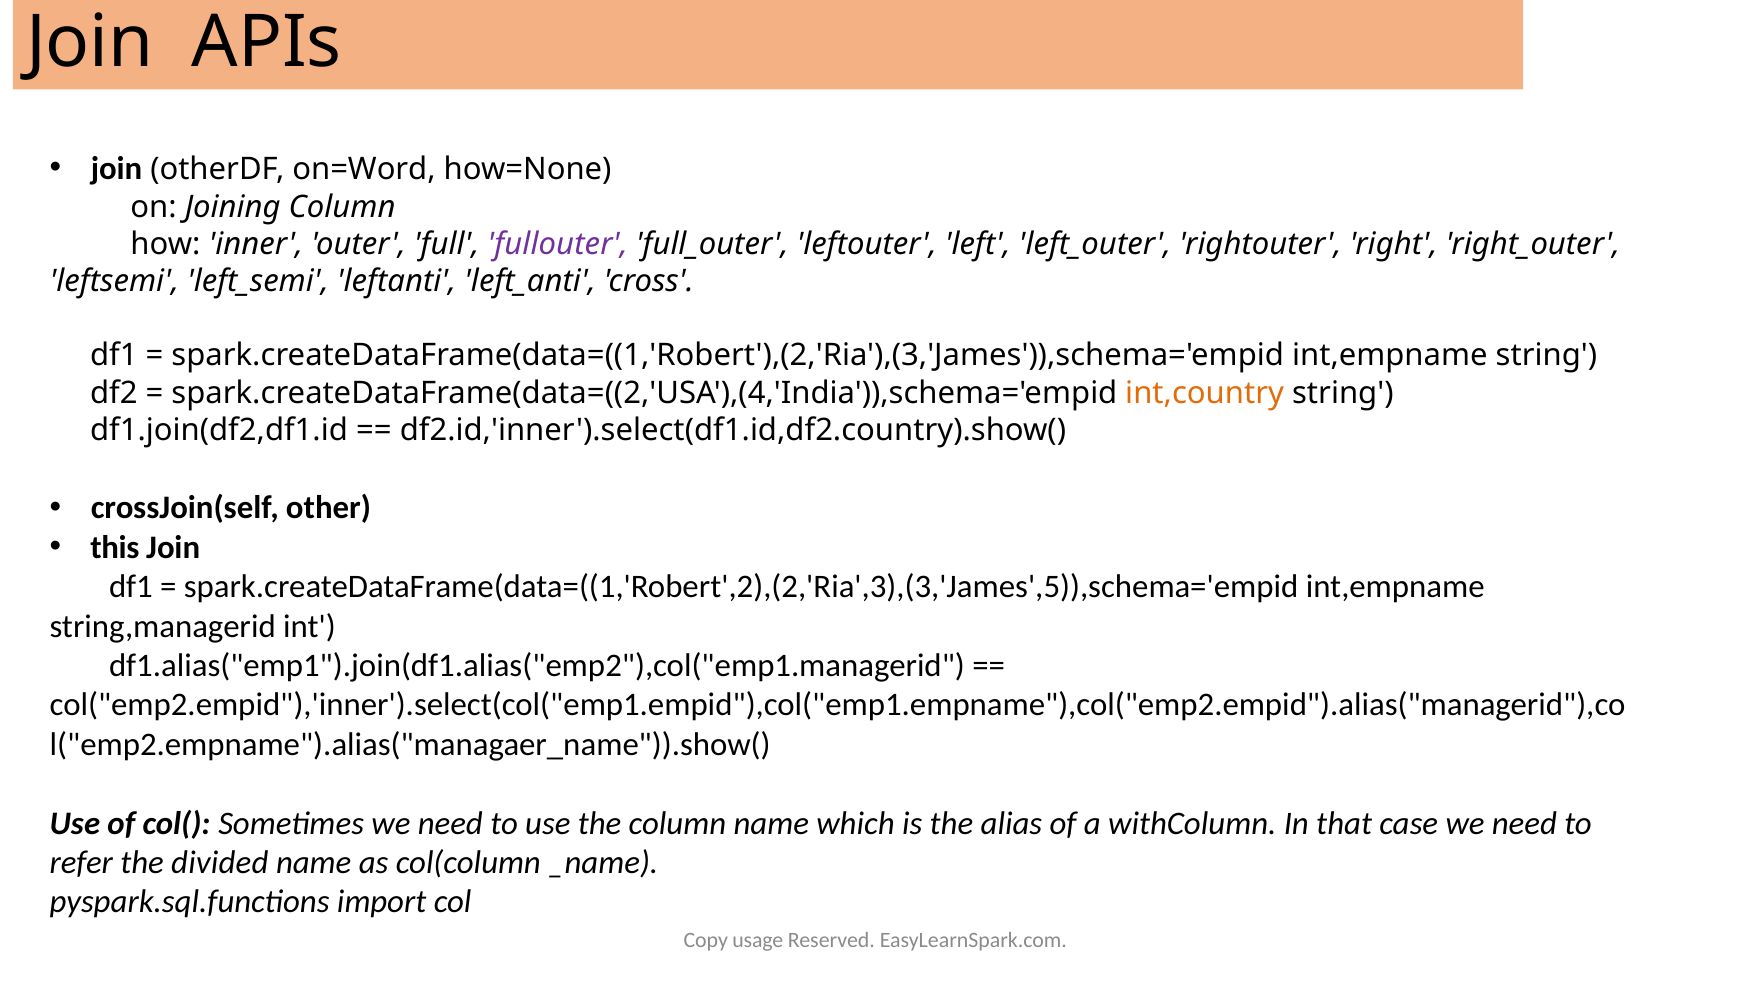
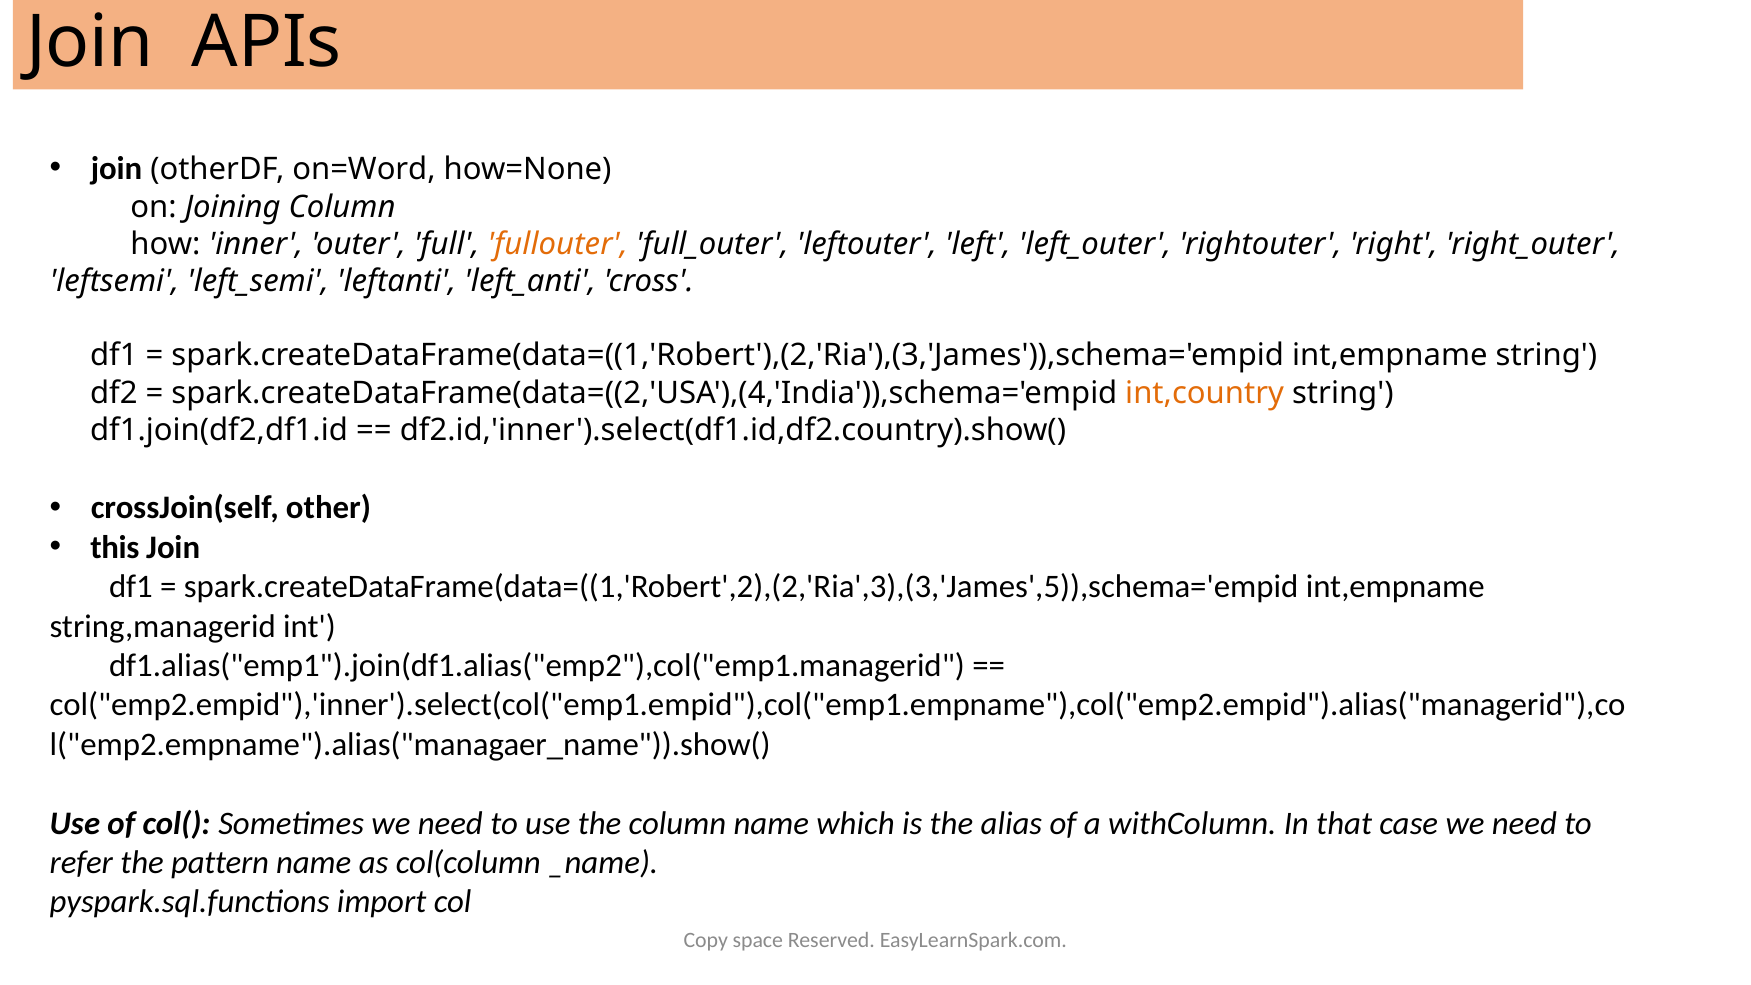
fullouter colour: purple -> orange (558, 244)
divided: divided -> pattern (220, 863)
usage: usage -> space (758, 940)
